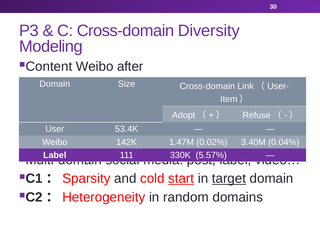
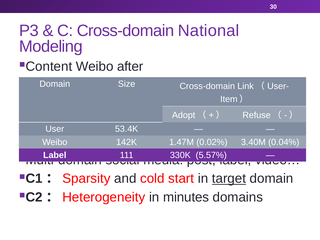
Diversity: Diversity -> National (209, 31)
start underline: present -> none (181, 179)
random: random -> minutes (186, 197)
